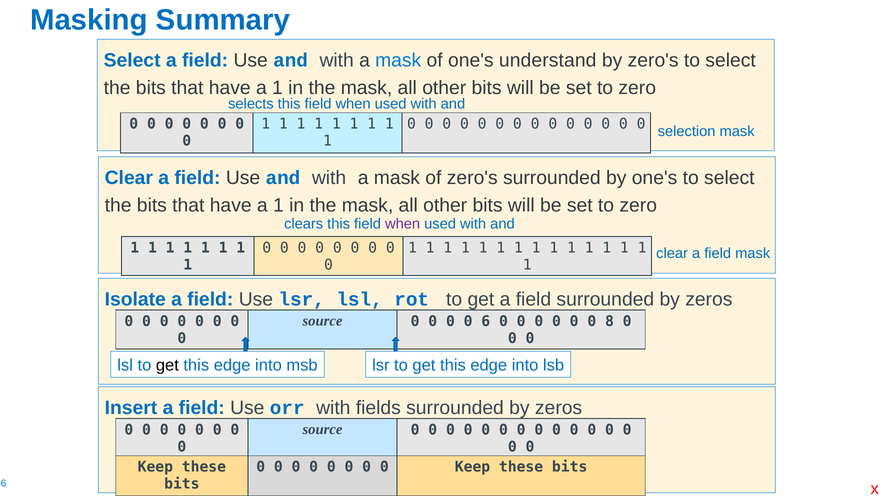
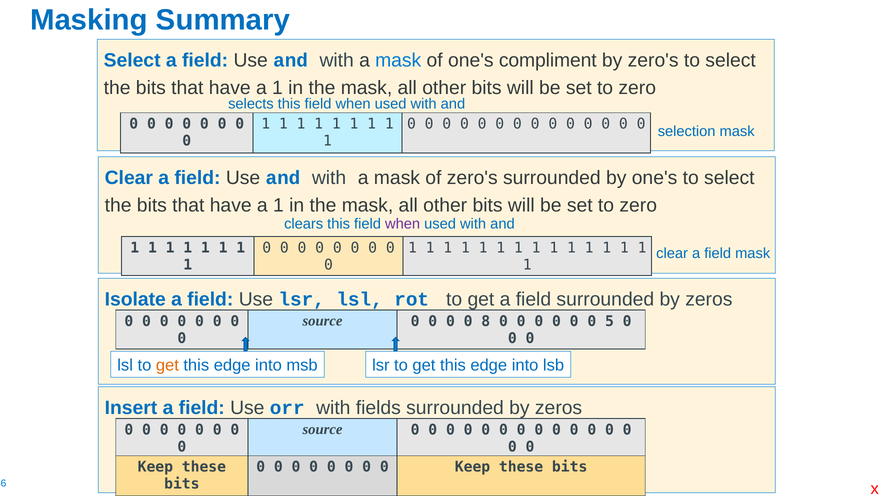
understand: understand -> compliment (548, 60)
6: 6 -> 8 (486, 322)
8: 8 -> 5 (609, 322)
get colour: black -> orange (167, 366)
